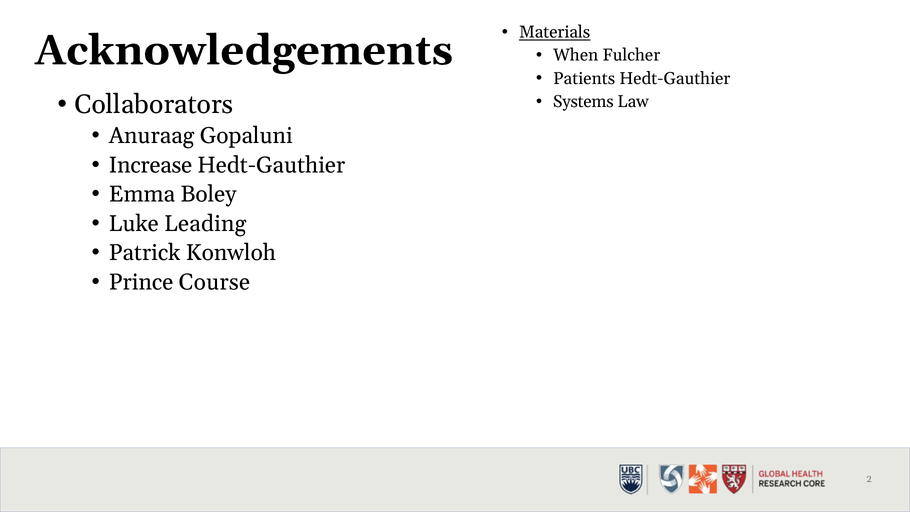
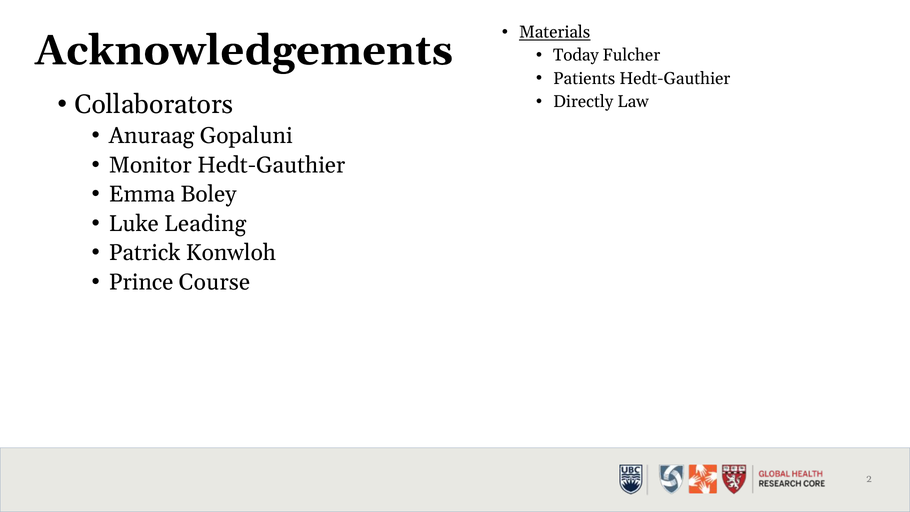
When: When -> Today (576, 55)
Systems: Systems -> Directly (583, 102)
Increase: Increase -> Monitor (150, 165)
